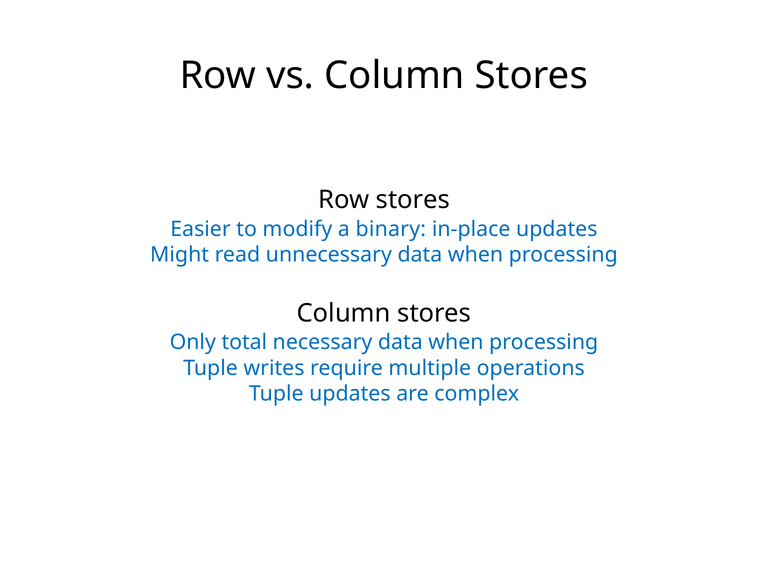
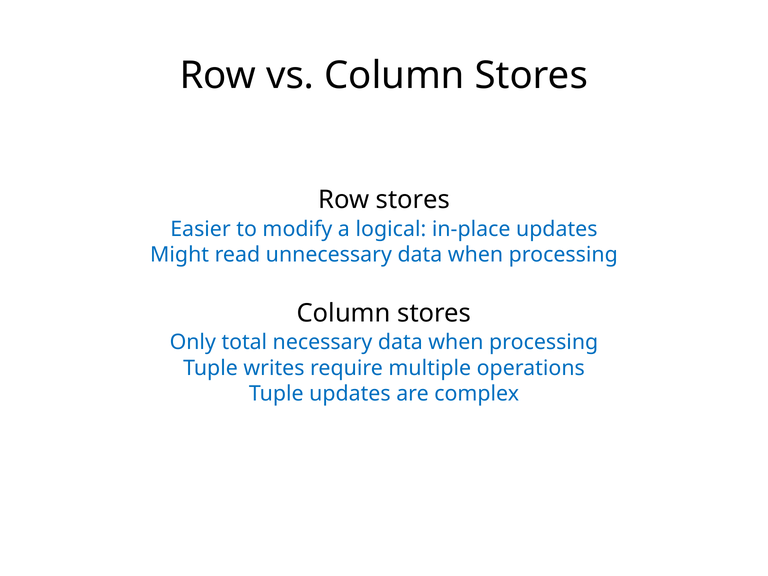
binary: binary -> logical (391, 229)
